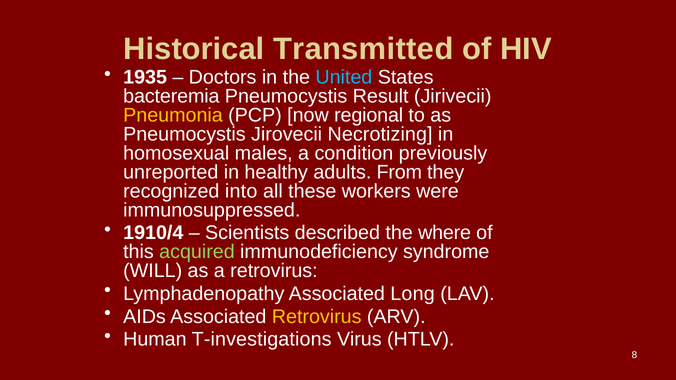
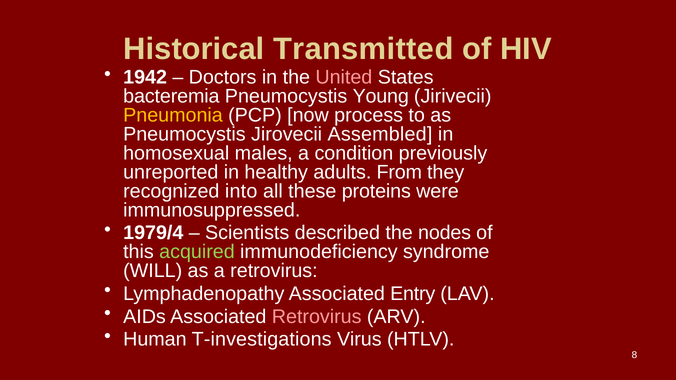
1935: 1935 -> 1942 (145, 78)
United colour: light blue -> pink (344, 78)
Result: Result -> Young (381, 96)
regional: regional -> process (369, 115)
Necrotizing: Necrotizing -> Assembled (380, 134)
workers: workers -> proteins (376, 191)
1910/4: 1910/4 -> 1979/4 (153, 233)
where: where -> nodes (445, 233)
Long: Long -> Entry (413, 294)
Retrovirus colour: yellow -> pink (317, 317)
